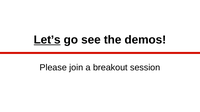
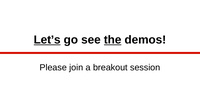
the underline: none -> present (113, 40)
